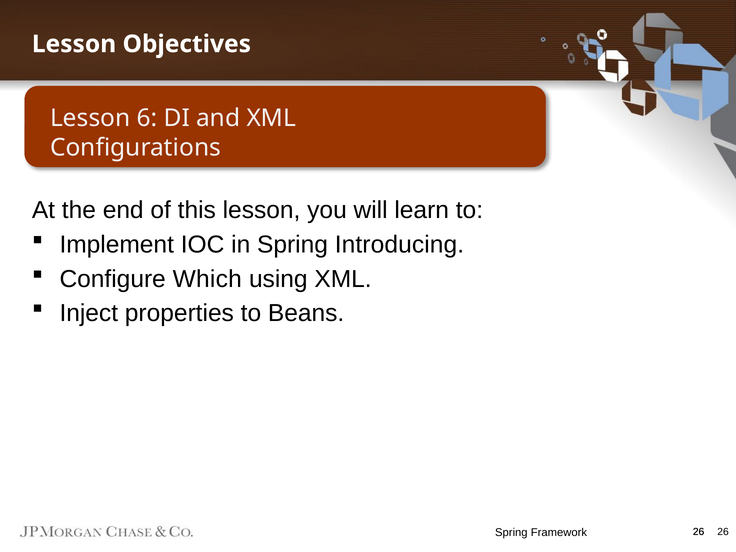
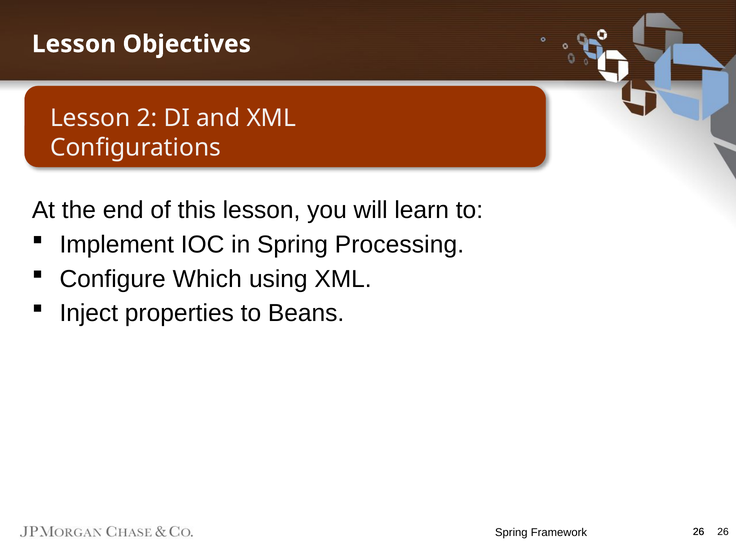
6: 6 -> 2 (147, 118)
Introducing: Introducing -> Processing (399, 245)
